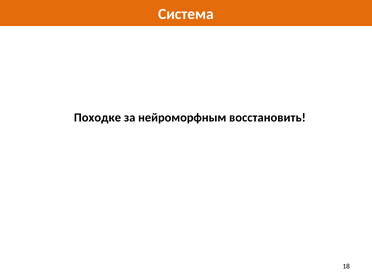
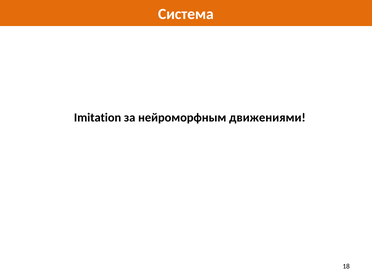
Походке: Походке -> Imitation (98, 117)
восстановить: восстановить -> движениями (267, 117)
